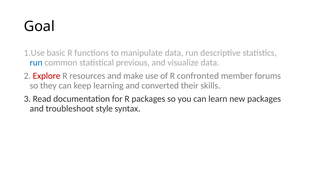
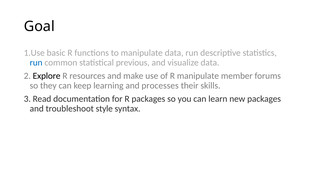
Explore colour: red -> black (47, 76)
R confronted: confronted -> manipulate (198, 76)
converted: converted -> processes (160, 86)
